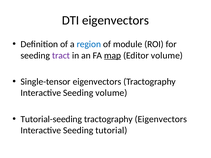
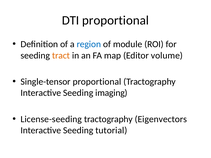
DTI eigenvectors: eigenvectors -> proportional (116, 20)
tract colour: purple -> orange (61, 56)
map underline: present -> none (113, 56)
Single-tensor eigenvectors: eigenvectors -> proportional (97, 82)
Seeding volume: volume -> imaging (111, 93)
Tutorial-seeding: Tutorial-seeding -> License-seeding (51, 119)
